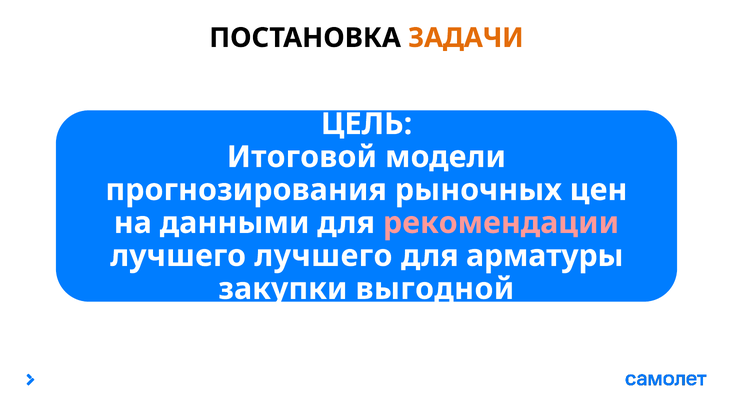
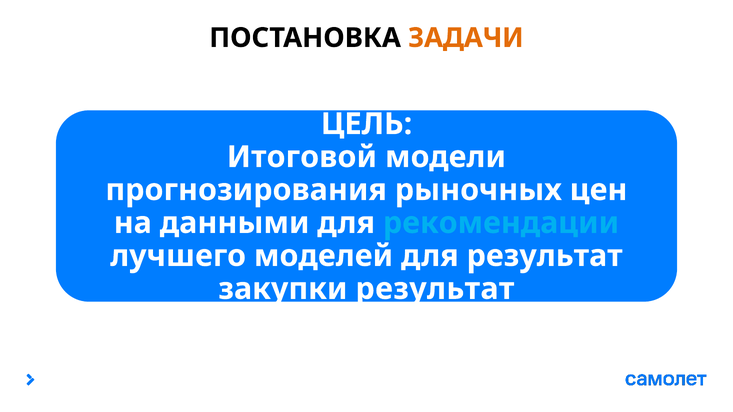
рекомендации colour: pink -> light blue (501, 223)
лучшего лучшего: лучшего -> моделей (324, 256)
для арматуры: арматуры -> результат (545, 256)
закупки выгодной: выгодной -> результат (435, 289)
